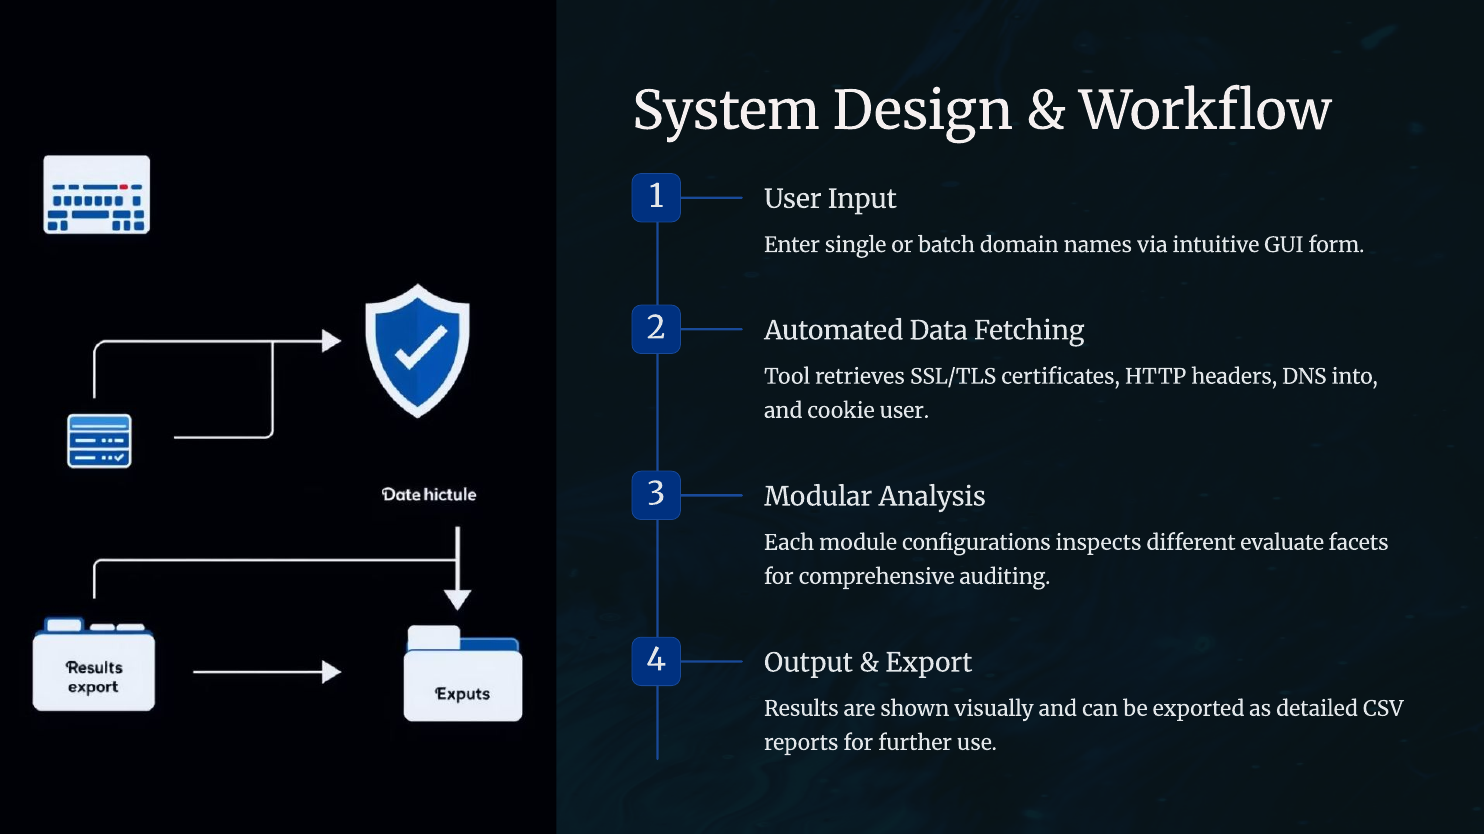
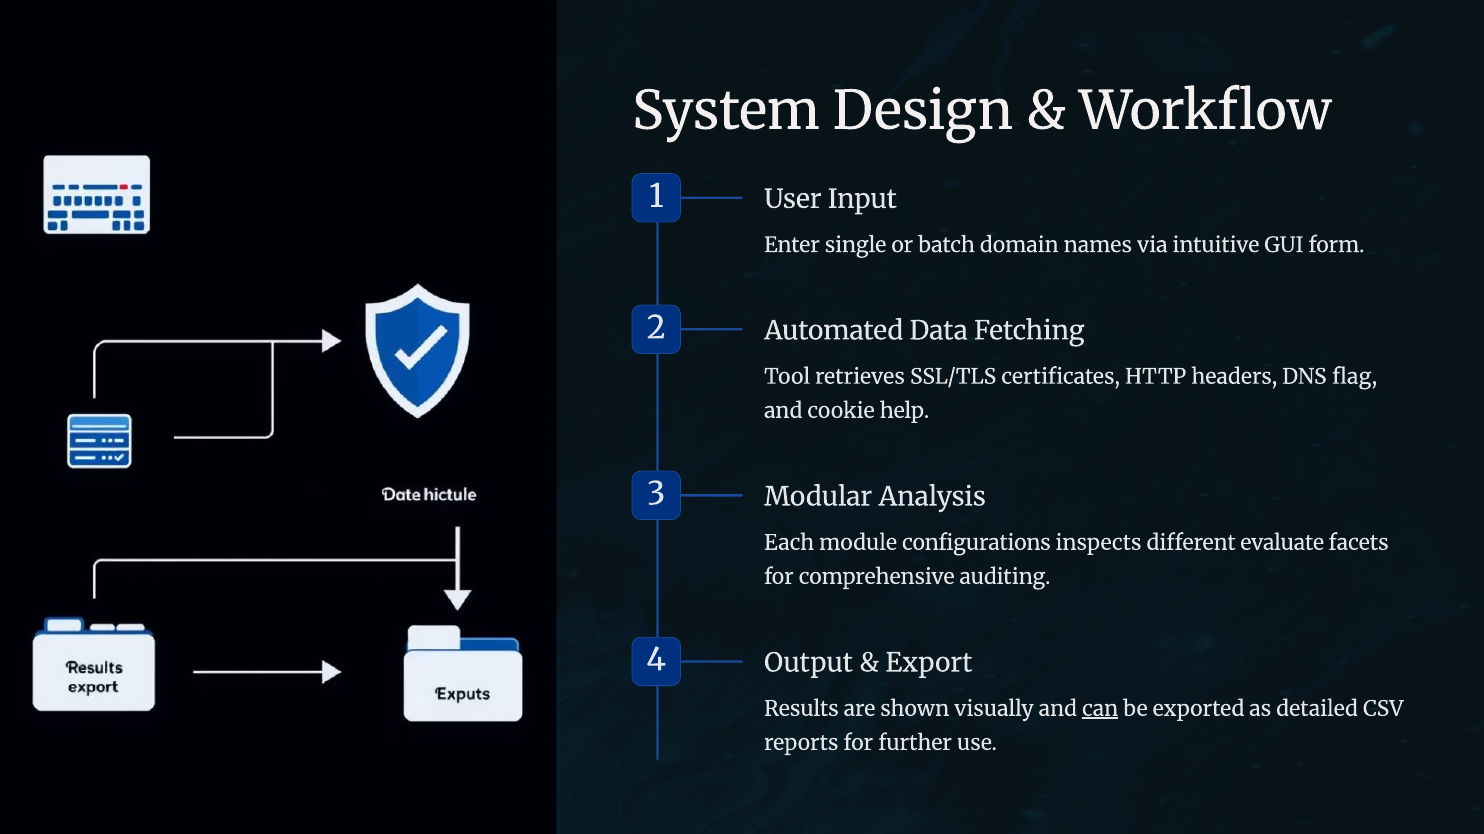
into: into -> flag (1355, 377)
cookie user: user -> help (904, 411)
can underline: none -> present (1100, 709)
